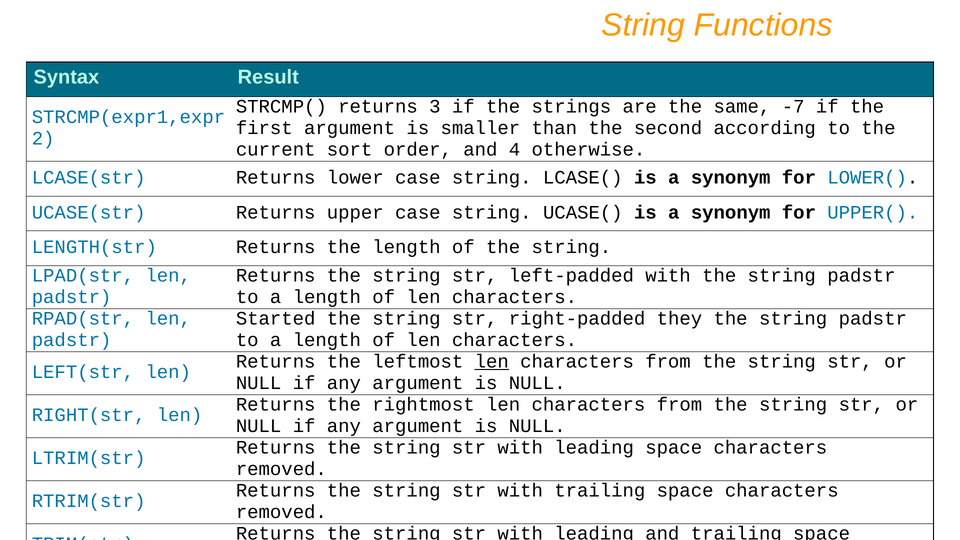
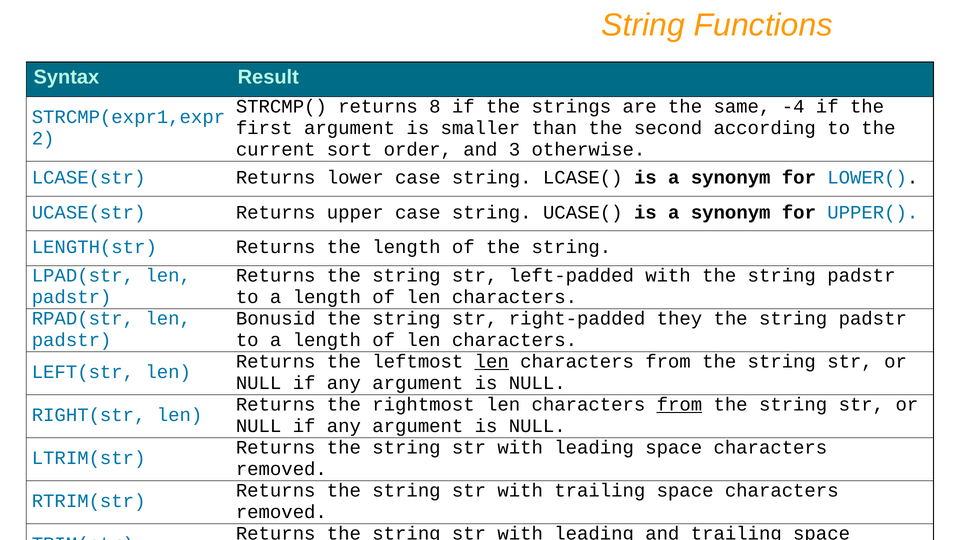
3: 3 -> 8 (435, 106)
-7: -7 -> -4 (793, 106)
4: 4 -> 3 (515, 149)
Started: Started -> Bonusid (276, 318)
from underline: none -> present (679, 404)
